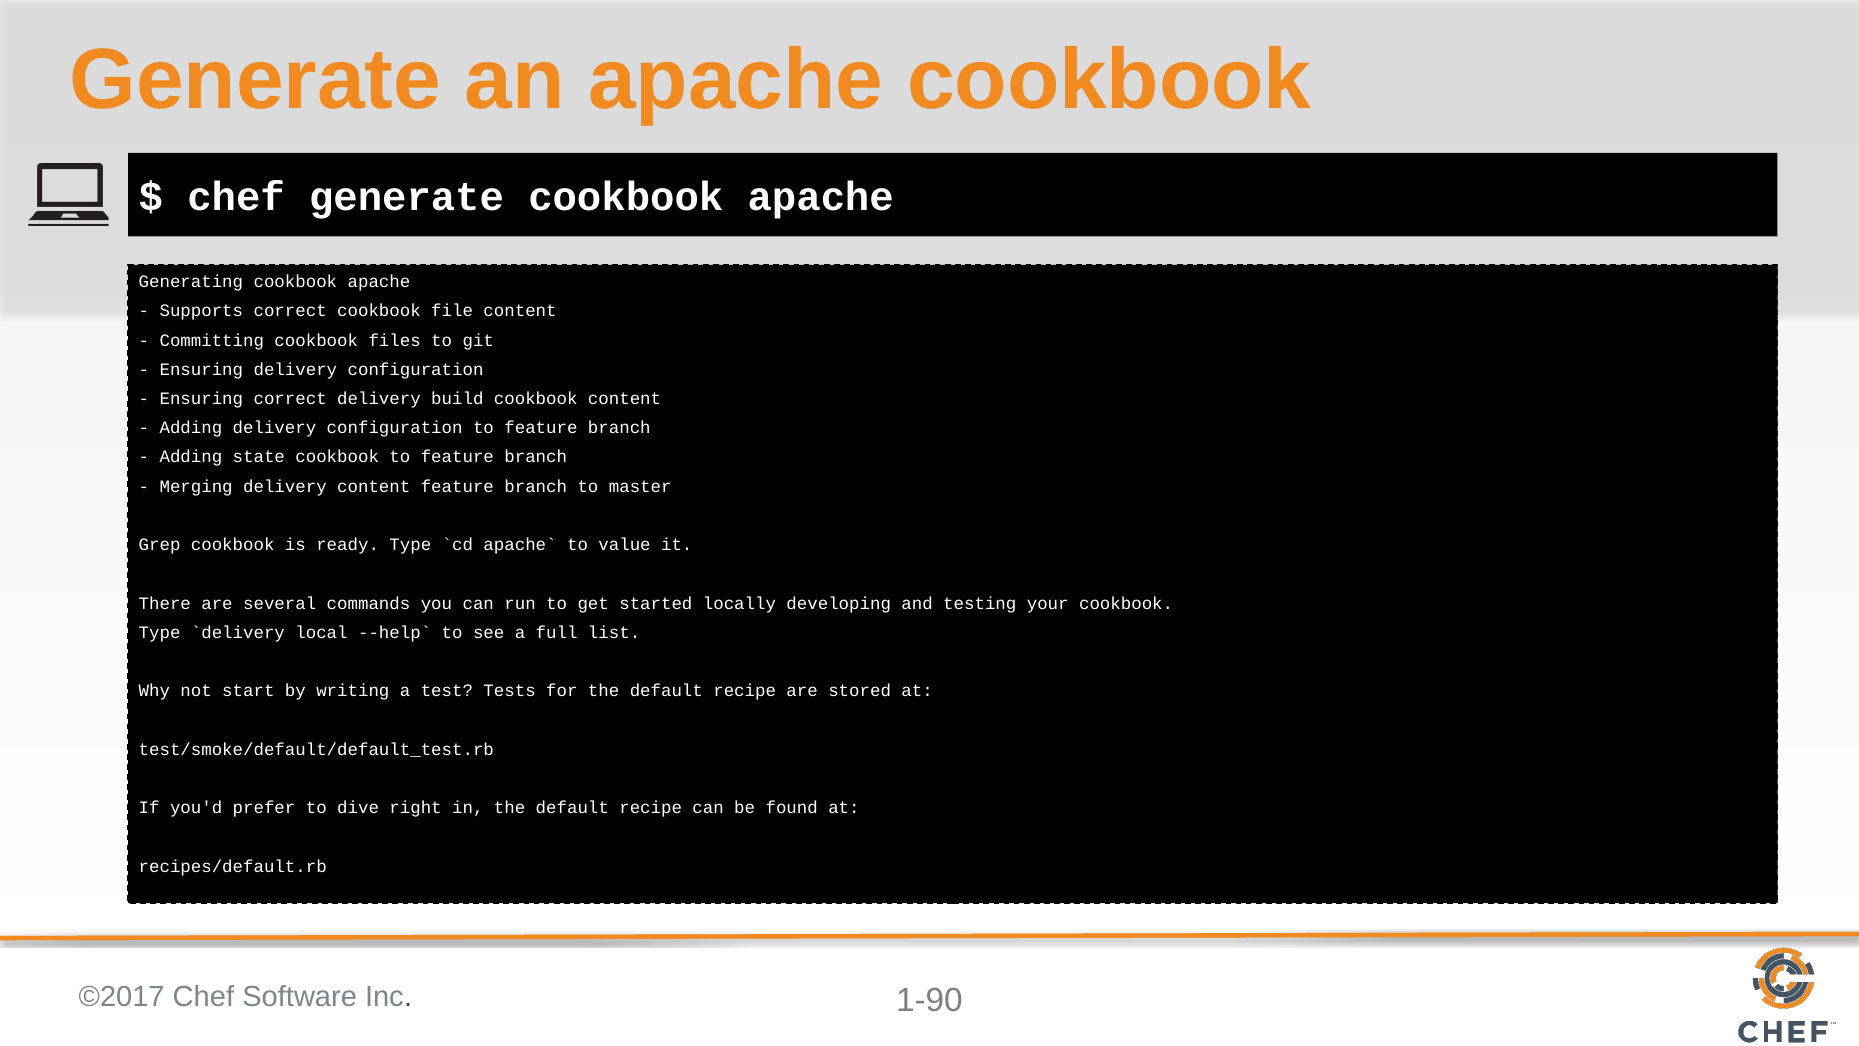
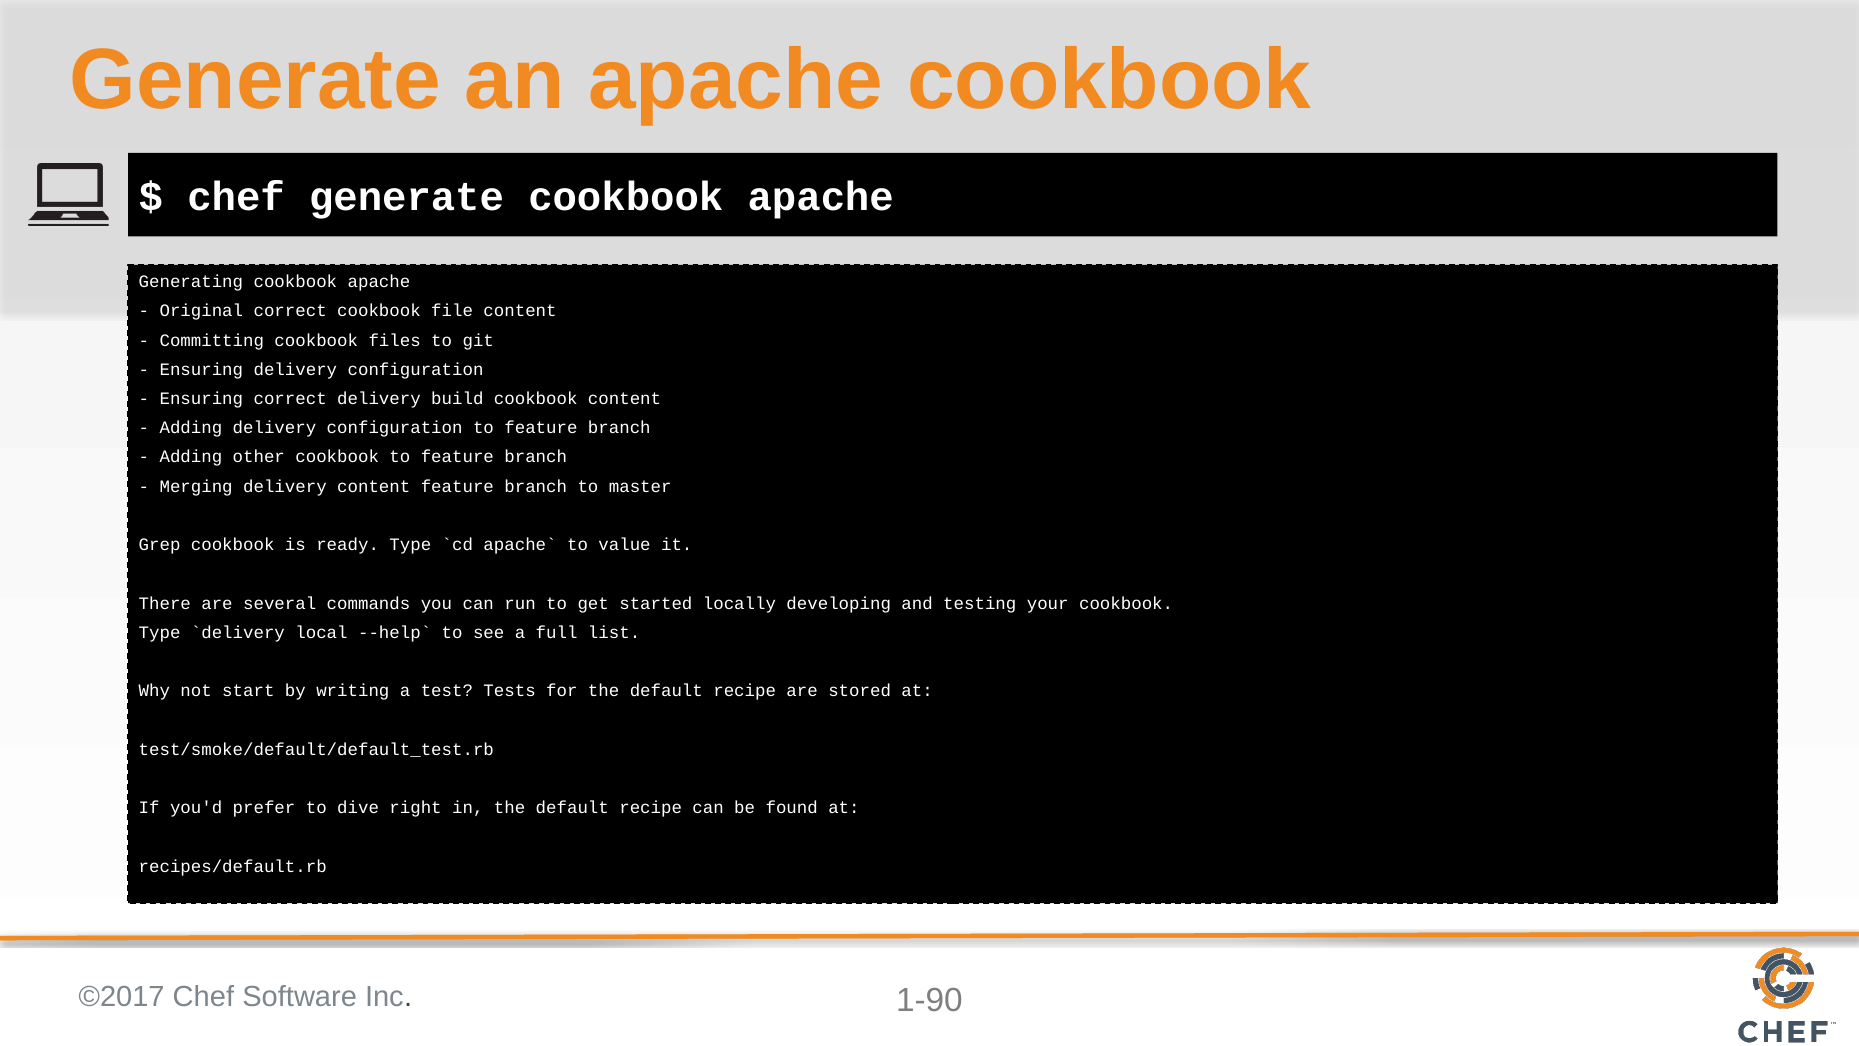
Supports: Supports -> Original (201, 311)
state: state -> other (259, 457)
